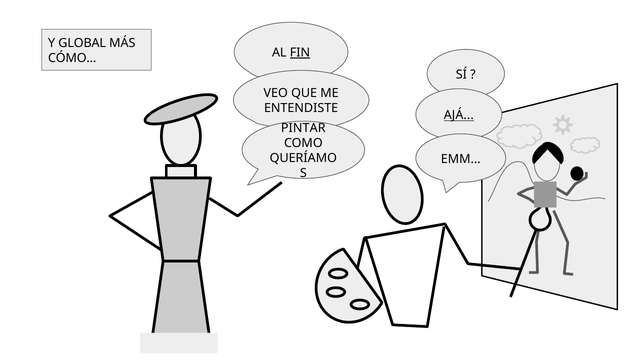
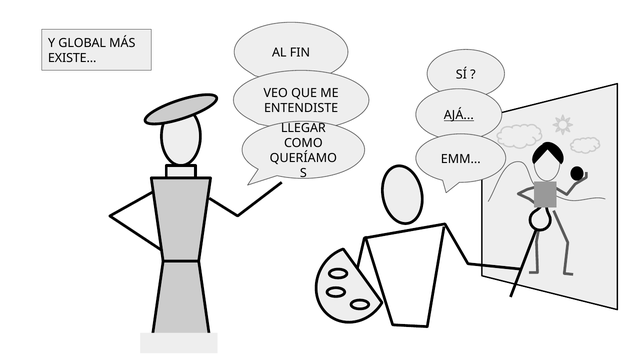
FIN underline: present -> none (300, 53)
CÓMO: CÓMO -> EXISTE (72, 58)
PINTAR: PINTAR -> LLEGAR (303, 128)
